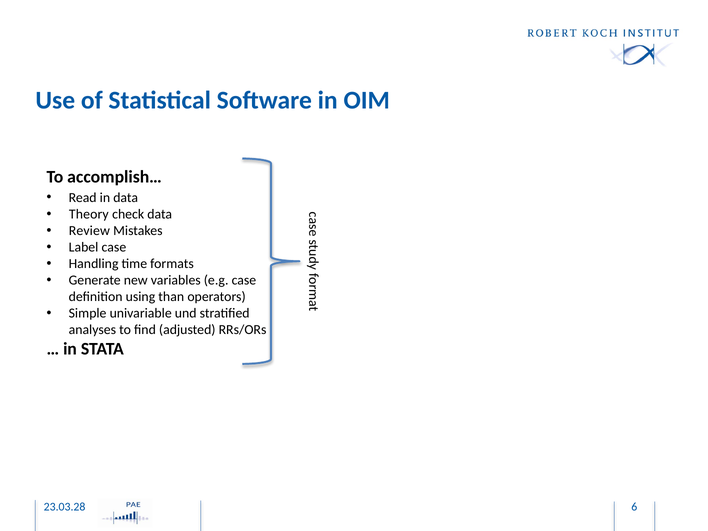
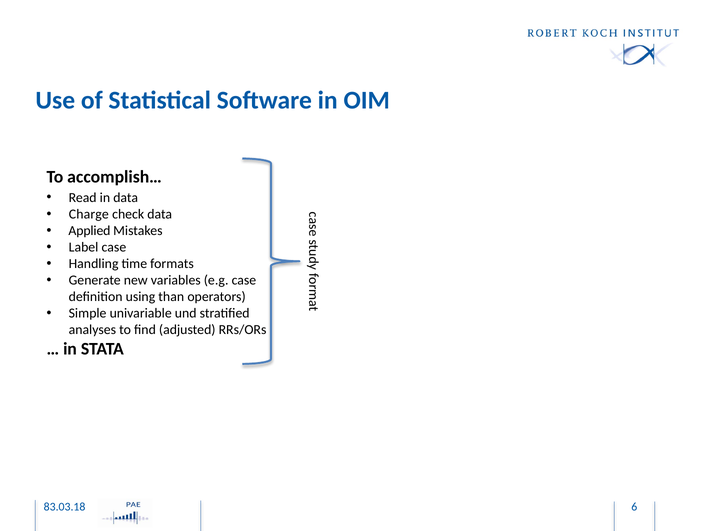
Theory: Theory -> Charge (89, 214)
Review: Review -> Applied (89, 231)
23.03.28: 23.03.28 -> 83.03.18 (65, 507)
